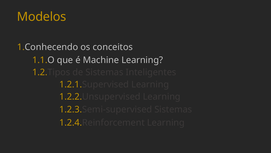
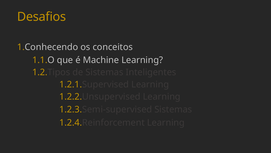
Modelos: Modelos -> Desafios (42, 17)
